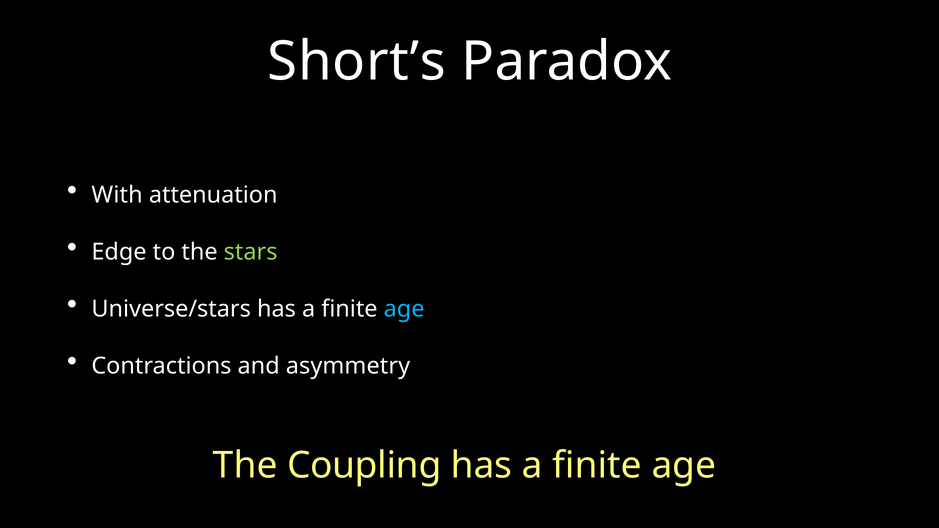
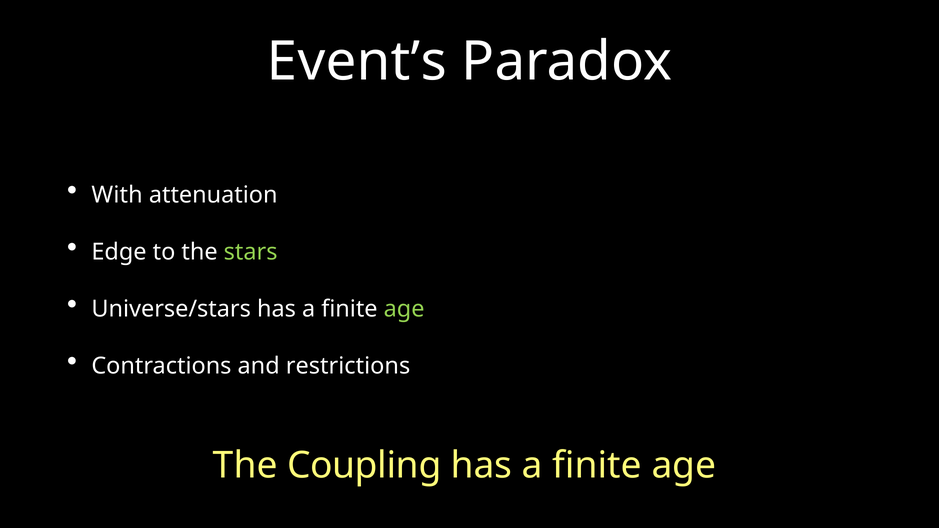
Short’s: Short’s -> Event’s (357, 62)
age colour: light blue -> light green (404, 309)
asymmetry: asymmetry -> restrictions (348, 366)
